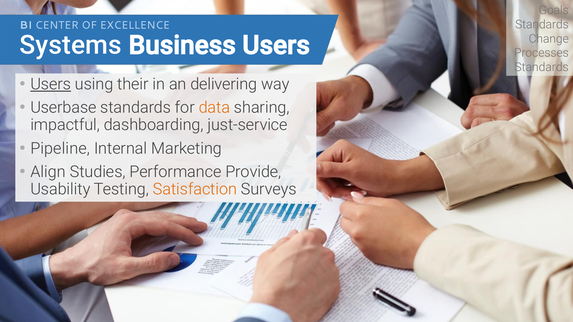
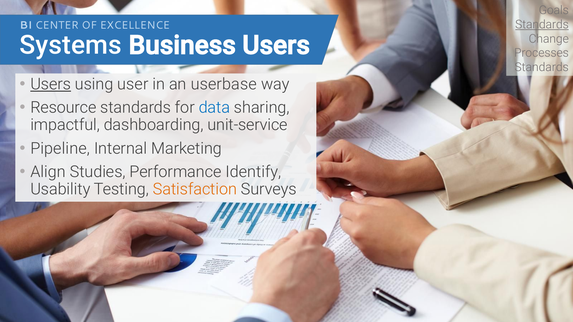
Standards underline: none -> present (542, 24)
their: their -> user (133, 84)
delivering: delivering -> userbase (224, 84)
Userbase: Userbase -> Resource (63, 108)
data colour: orange -> blue (214, 108)
just-service: just-service -> unit-service (248, 125)
Provide: Provide -> Identify (253, 172)
